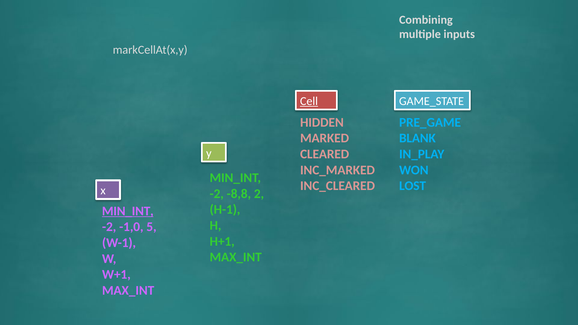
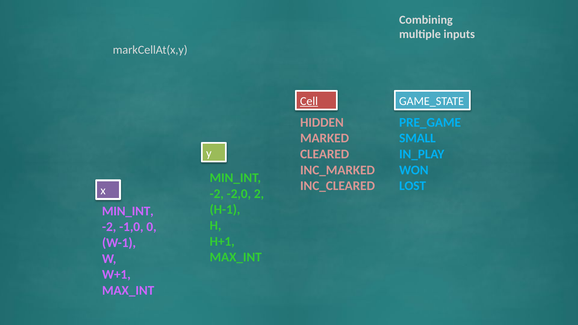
BLANK: BLANK -> SMALL (417, 138)
-8,8: -8,8 -> -2,0 (239, 194)
MIN_INT underline: present -> none (128, 211)
5: 5 -> 0 (151, 227)
